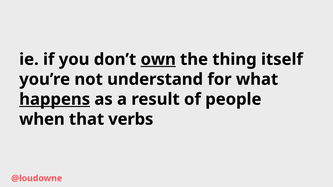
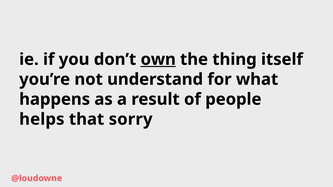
happens underline: present -> none (55, 99)
when: when -> helps (42, 119)
verbs: verbs -> sorry (131, 119)
